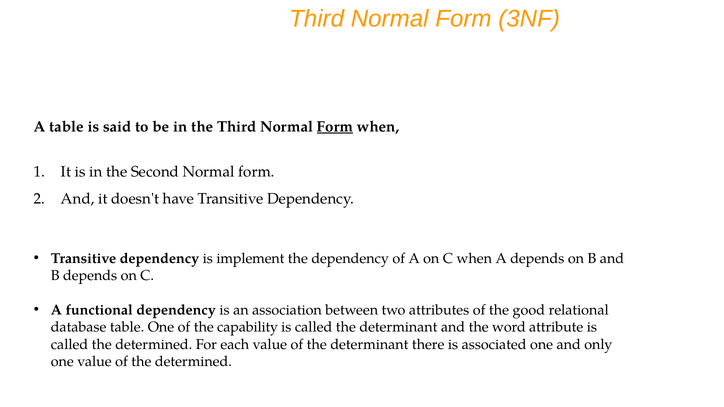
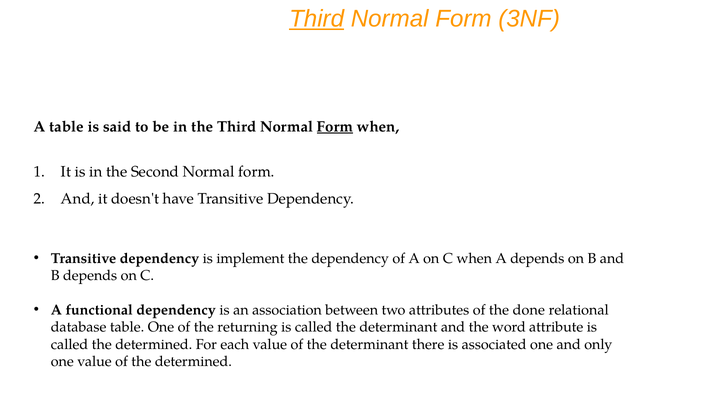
Third underline: none -> present (317, 19)
good: good -> done (529, 310)
capability: capability -> returning (247, 327)
